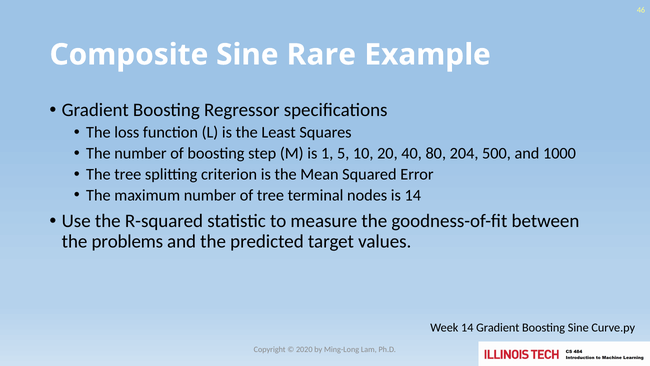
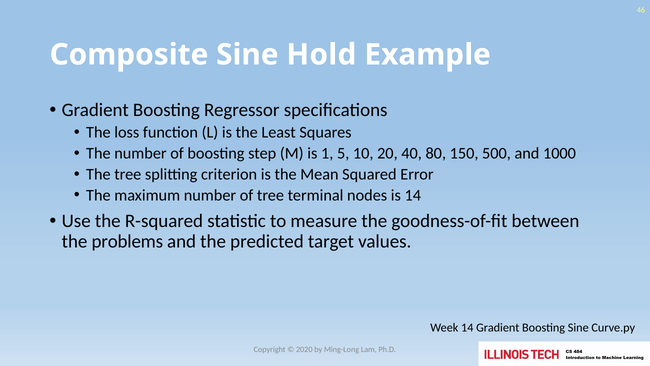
Rare: Rare -> Hold (321, 55)
204: 204 -> 150 (464, 153)
